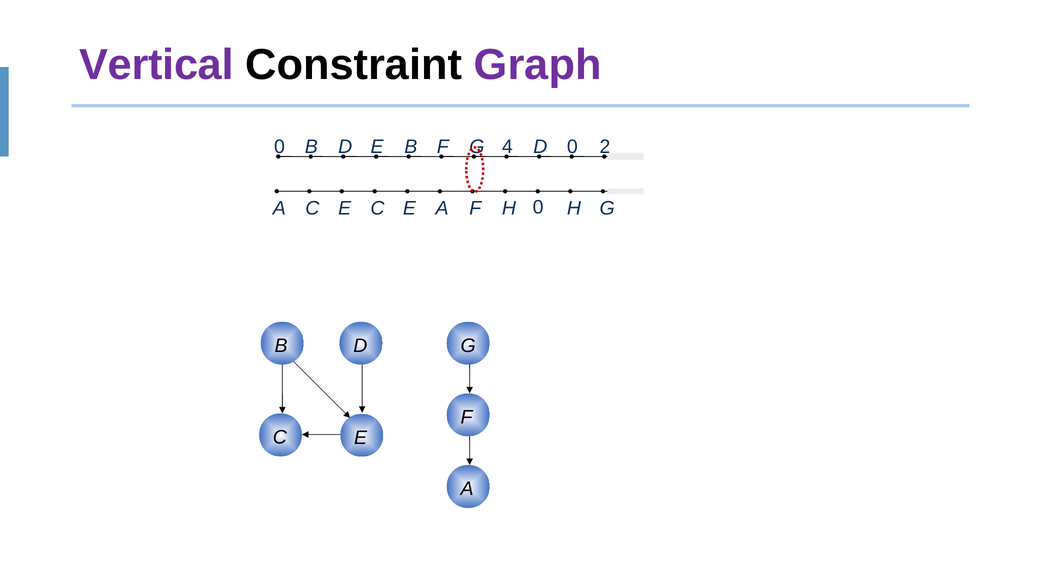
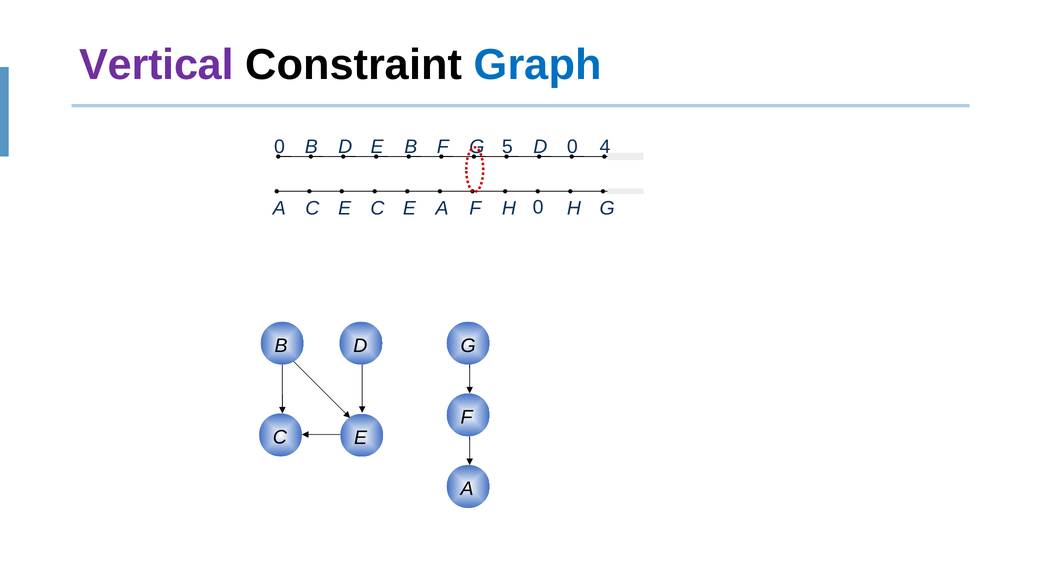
Graph colour: purple -> blue (538, 65)
4: 4 -> 5 (507, 146)
2: 2 -> 4 (605, 146)
